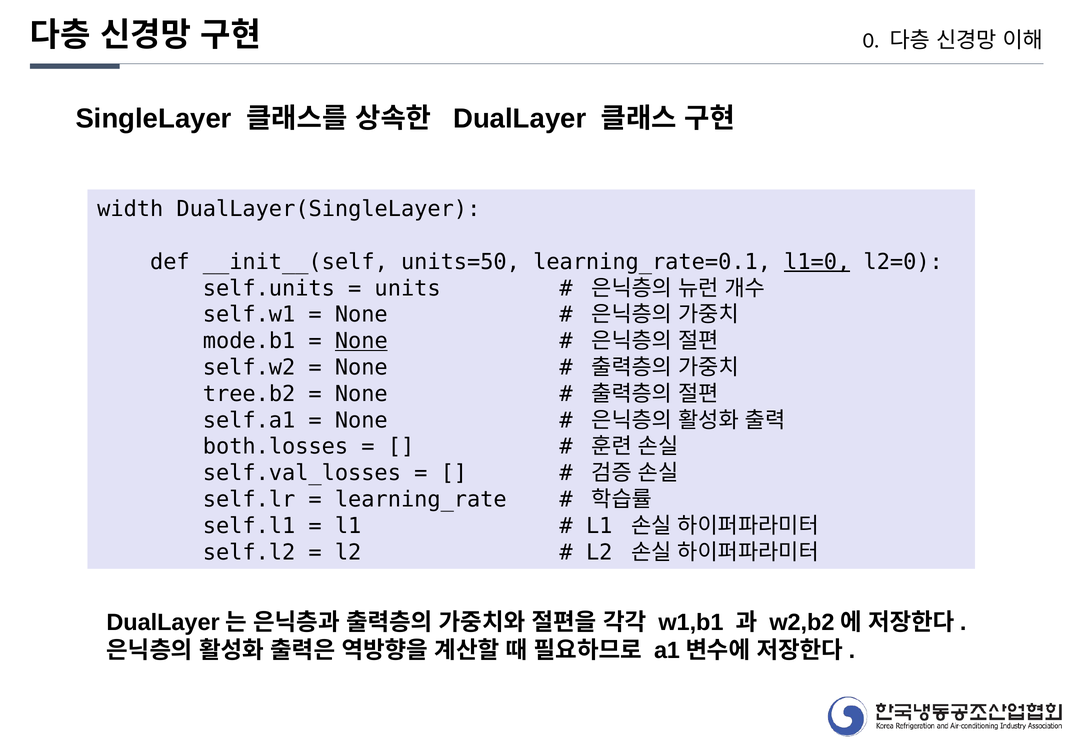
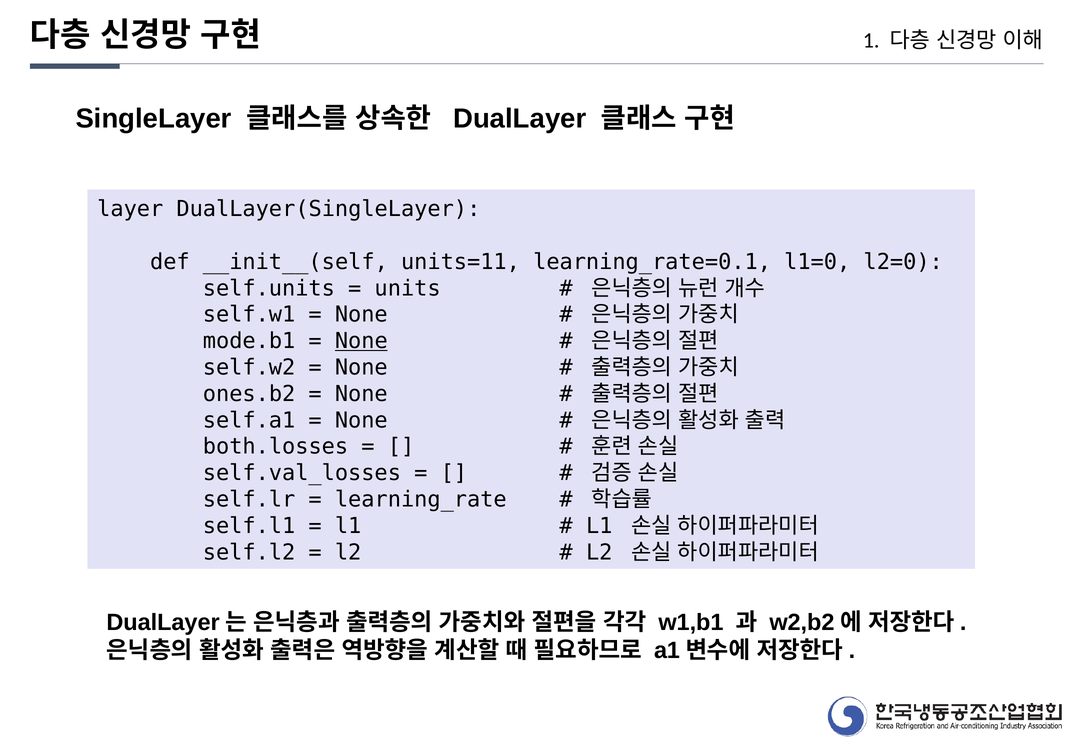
0: 0 -> 1 (871, 41)
width: width -> layer (130, 209)
units=50: units=50 -> units=11 (460, 262)
l1=0 underline: present -> none (817, 262)
tree.b2: tree.b2 -> ones.b2 (249, 394)
